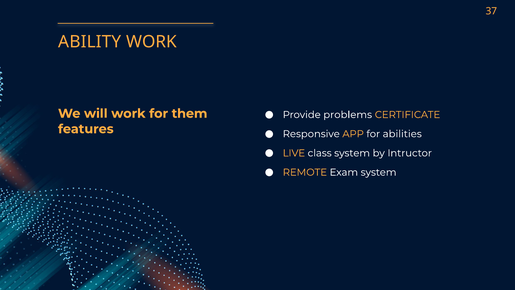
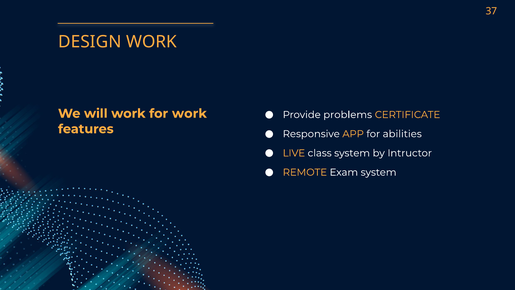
ABILITY: ABILITY -> DESIGN (90, 42)
for them: them -> work (189, 113)
